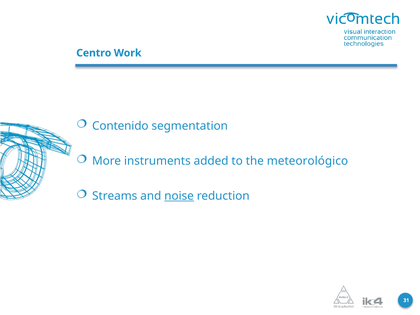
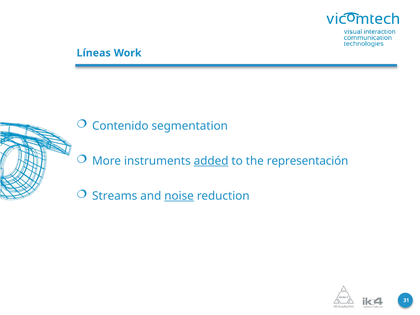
Centro: Centro -> Líneas (94, 53)
added underline: none -> present (211, 161)
meteorológico: meteorológico -> representación (308, 161)
